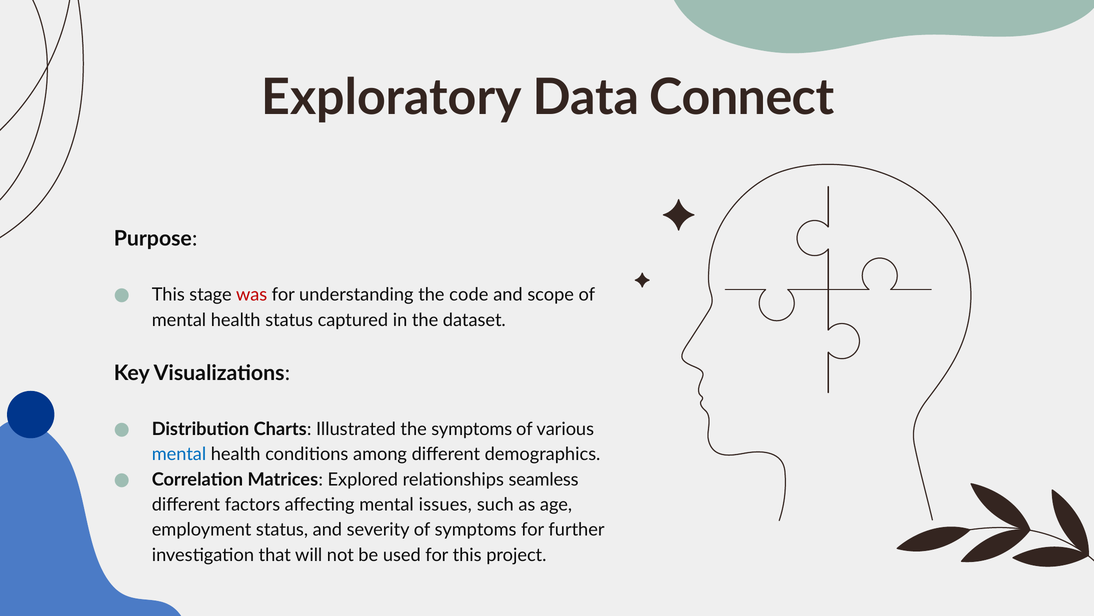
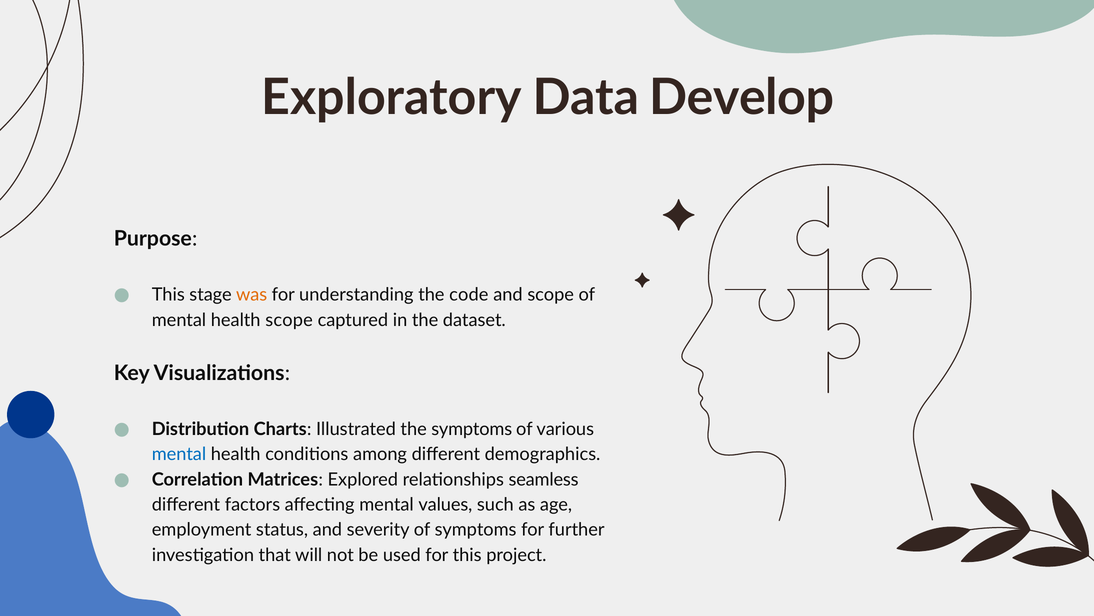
Connect: Connect -> Develop (742, 98)
was colour: red -> orange (252, 295)
health status: status -> scope (289, 320)
issues: issues -> values (445, 504)
